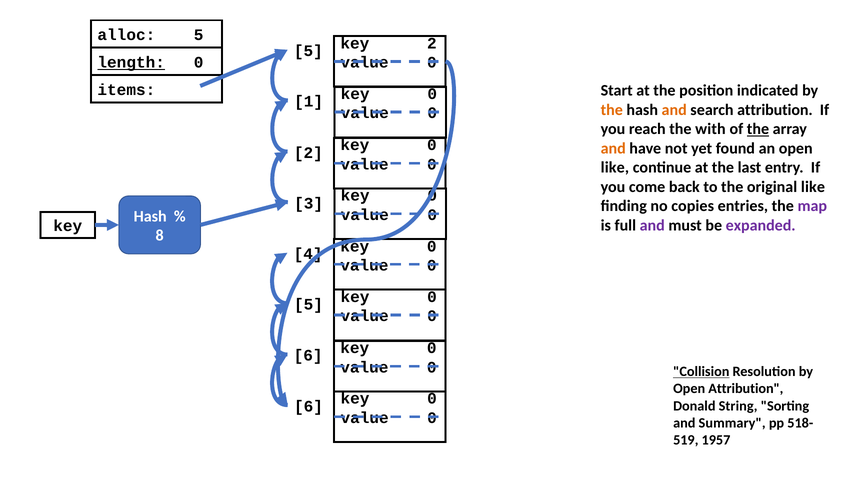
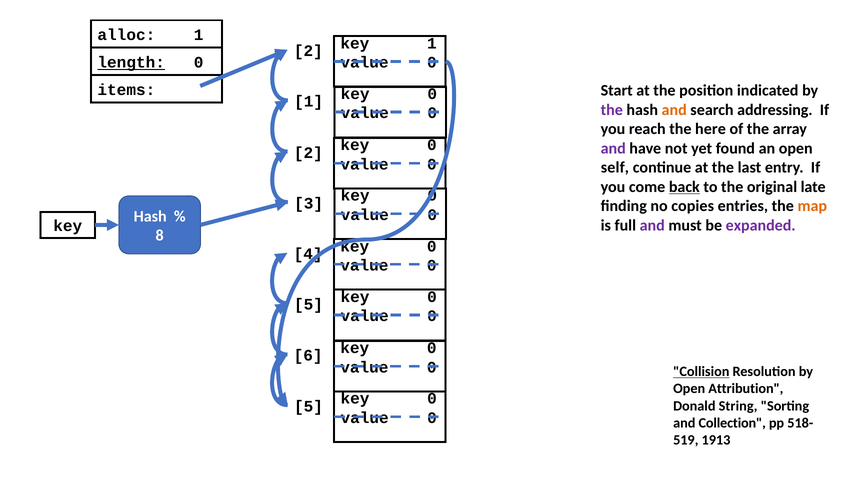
alloc 5: 5 -> 1 (199, 35)
key 2: 2 -> 1 (432, 43)
5: 5 -> 2 (308, 51)
the colour: orange -> purple (612, 110)
search attribution: attribution -> addressing (775, 110)
with: with -> here (710, 129)
the underline: present -> none (758, 129)
and colour: orange -> purple (613, 149)
like: like -> self (615, 168)
back underline: none -> present (684, 187)
original like: like -> late (813, 187)
map colour: purple -> orange (812, 206)
6: 6 -> 5 (308, 407)
Summary: Summary -> Collection (732, 423)
1957: 1957 -> 1913 (716, 440)
